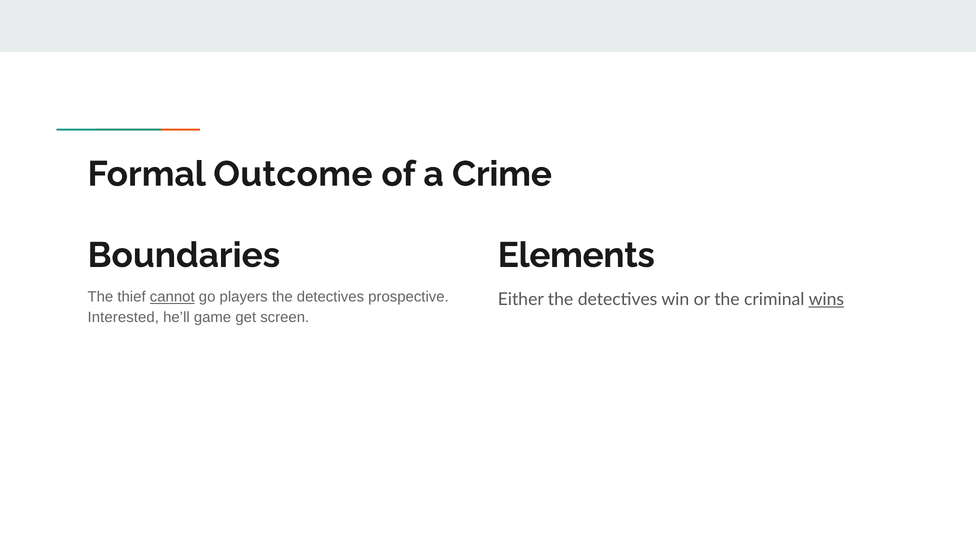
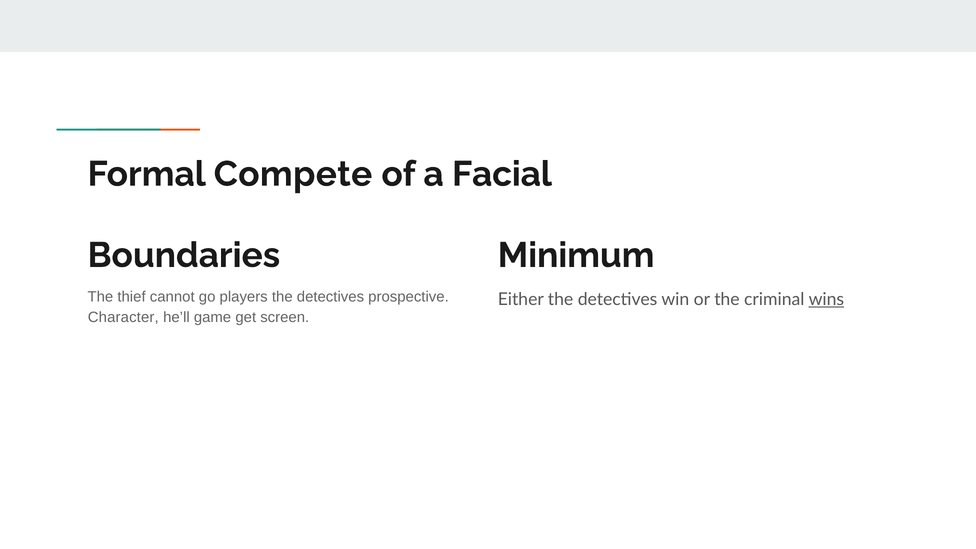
Outcome: Outcome -> Compete (293, 174)
Crime: Crime -> Facial (502, 174)
Elements: Elements -> Minimum (576, 255)
cannot underline: present -> none (172, 297)
Interested: Interested -> Character (123, 317)
